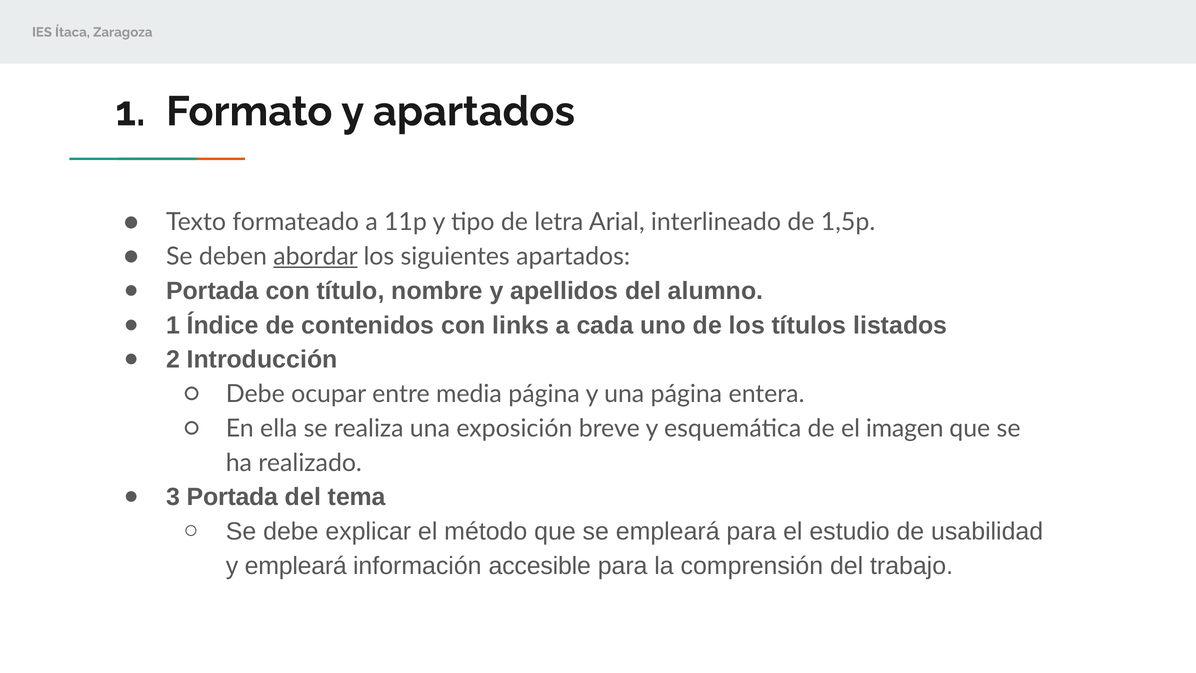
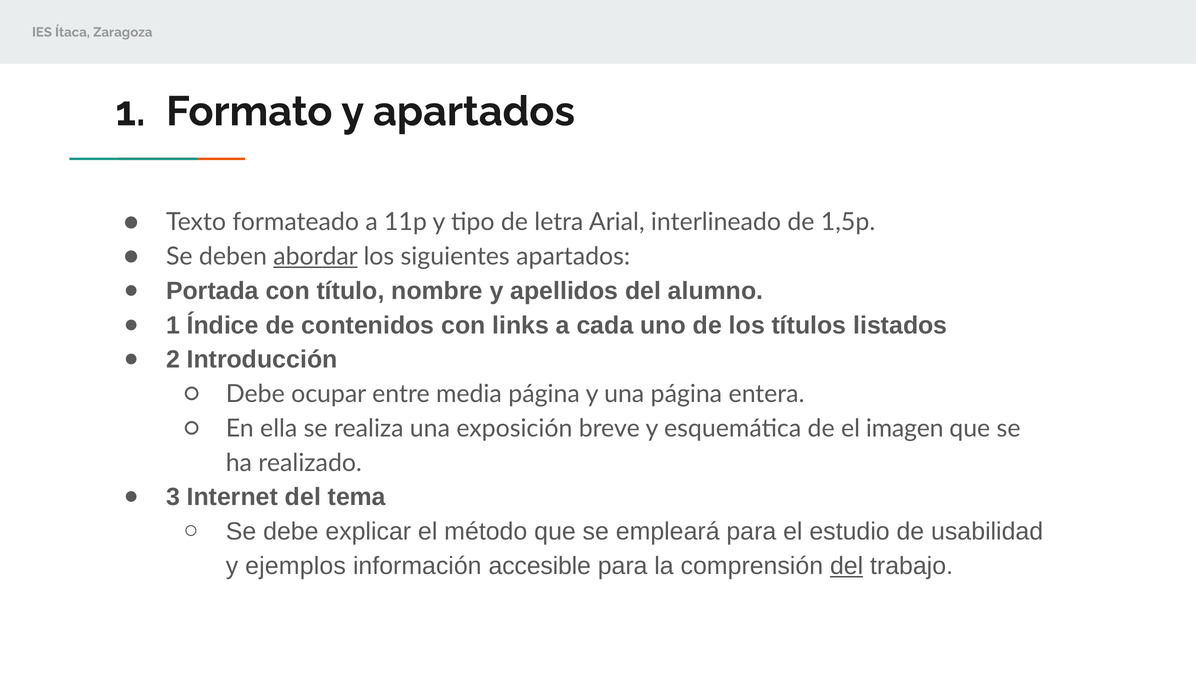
3 Portada: Portada -> Internet (232, 497)
y empleará: empleará -> ejemplos (296, 566)
del underline: none -> present (847, 566)
